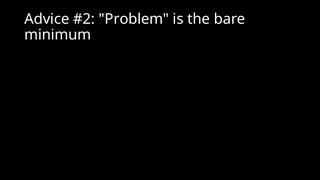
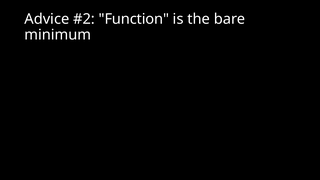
Problem: Problem -> Function (134, 19)
